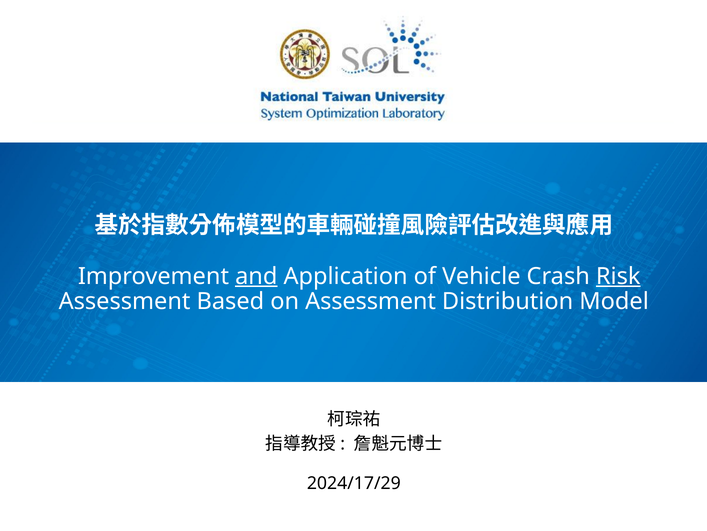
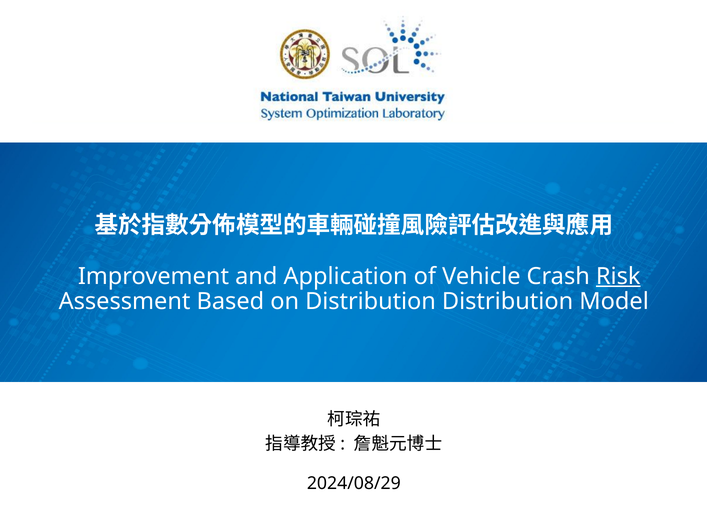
and underline: present -> none (256, 276)
on Assessment: Assessment -> Distribution (371, 301)
2024/17/29: 2024/17/29 -> 2024/08/29 (354, 483)
